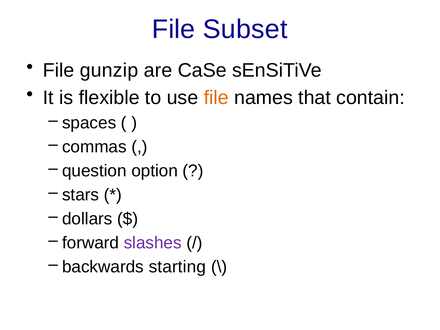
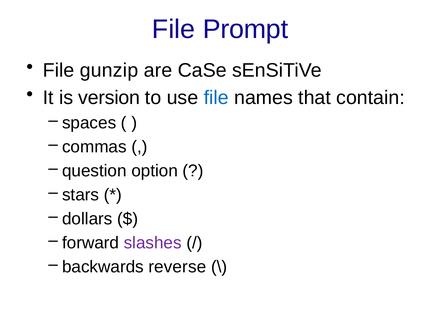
Subset: Subset -> Prompt (245, 29)
flexible: flexible -> version (109, 98)
file colour: orange -> blue (216, 98)
starting: starting -> reverse (177, 267)
